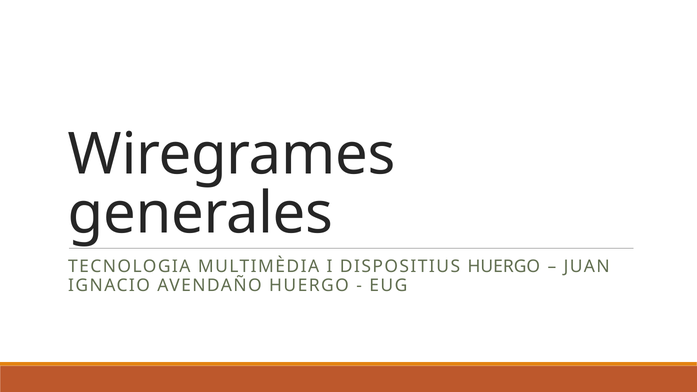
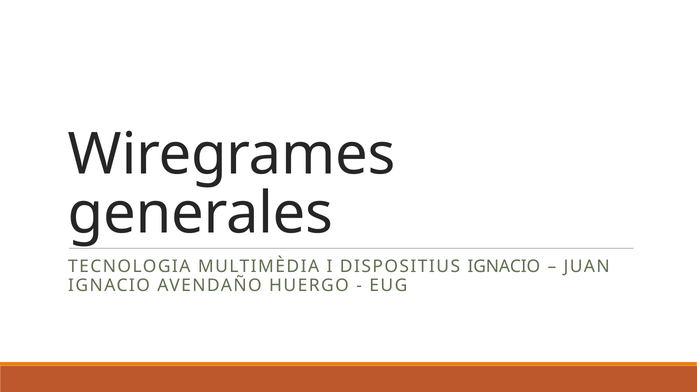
DISPOSITIUS HUERGO: HUERGO -> IGNACIO (504, 267)
